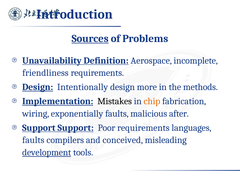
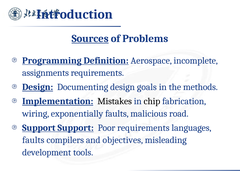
Unavailability: Unavailability -> Programming (52, 61)
friendliness: friendliness -> assignments (46, 73)
Intentionally: Intentionally -> Documenting (83, 87)
more: more -> goals (147, 87)
chip colour: orange -> black (152, 101)
after: after -> road (179, 114)
conceived: conceived -> objectives (123, 140)
development underline: present -> none (47, 152)
